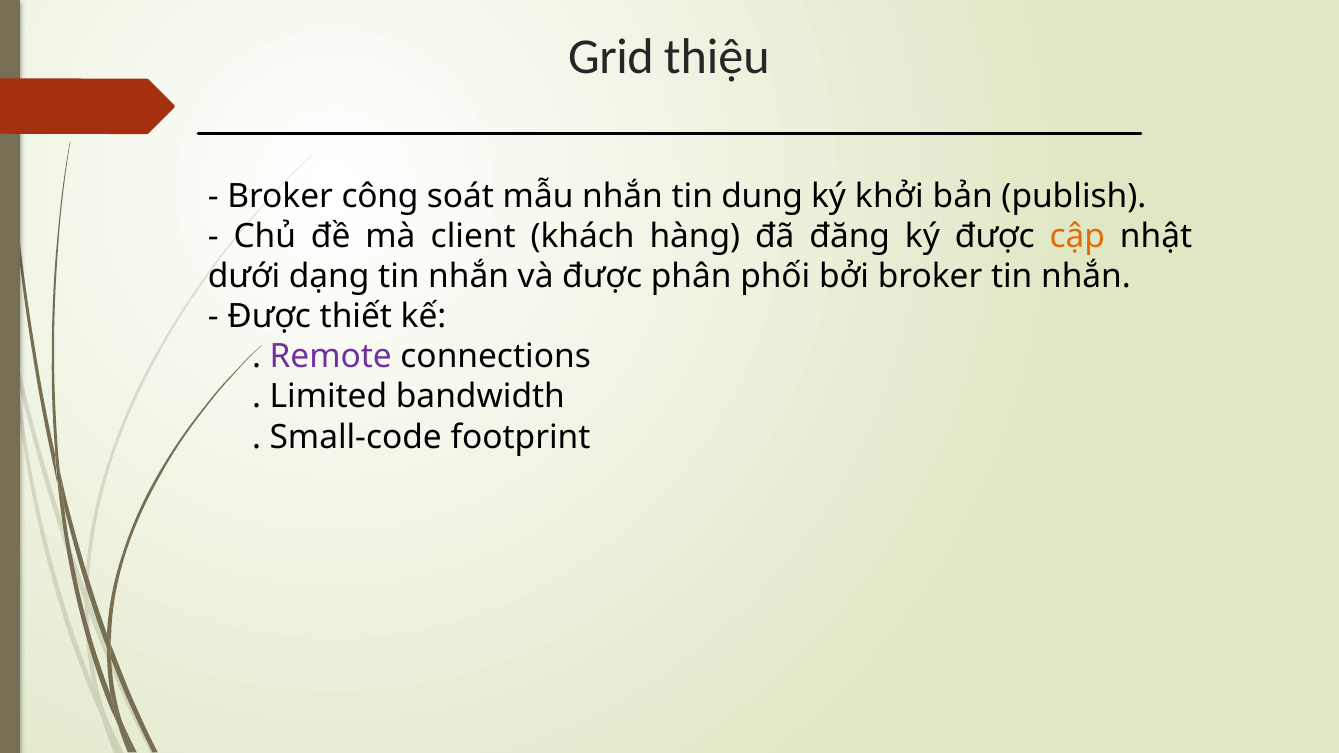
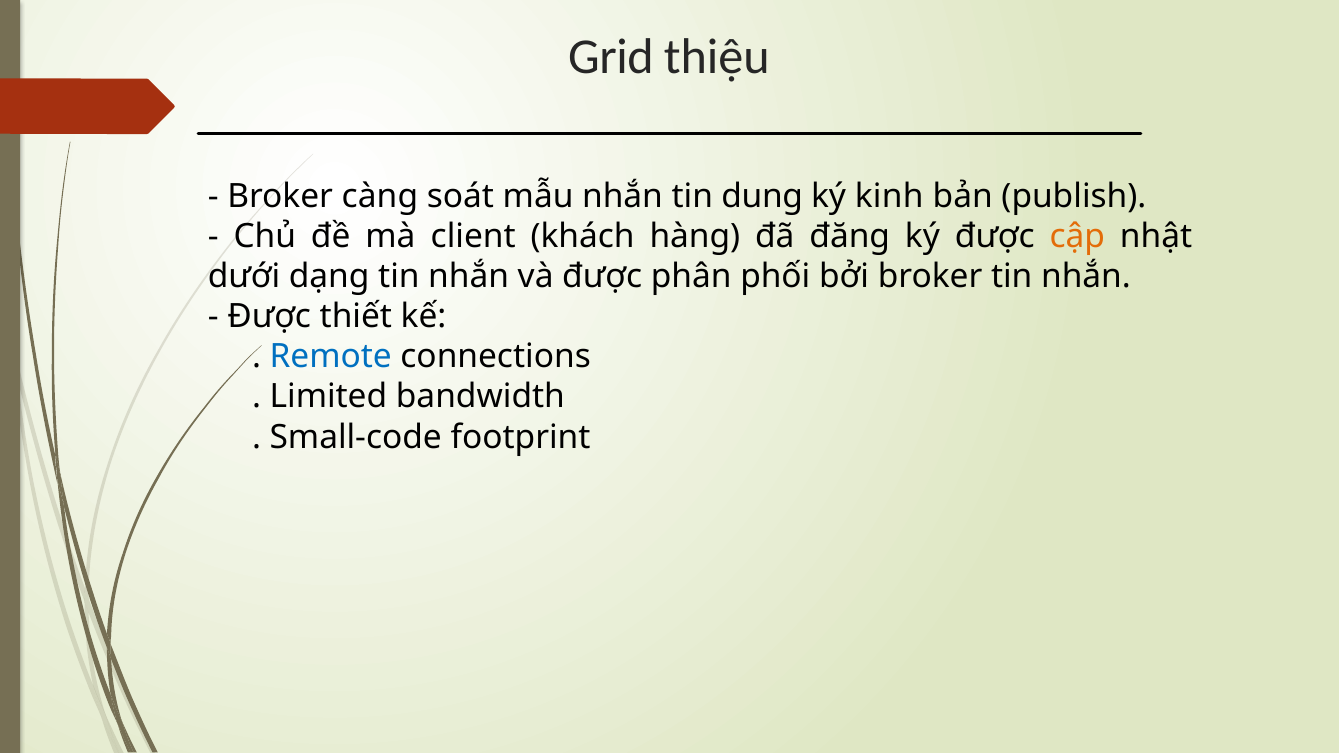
công: công -> càng (380, 196)
khởi: khởi -> kinh (889, 196)
Remote colour: purple -> blue (331, 357)
